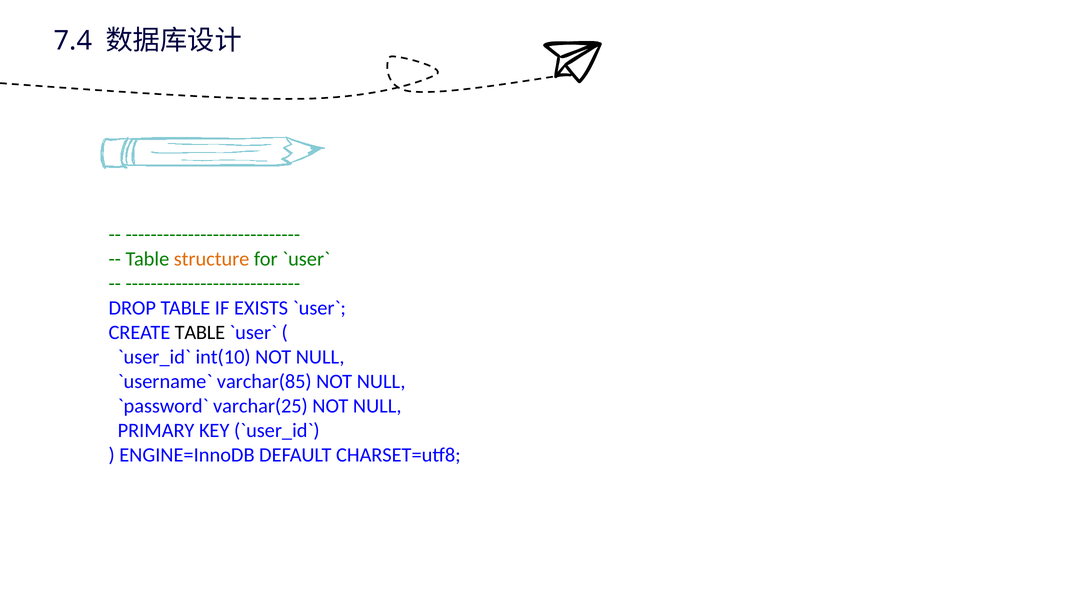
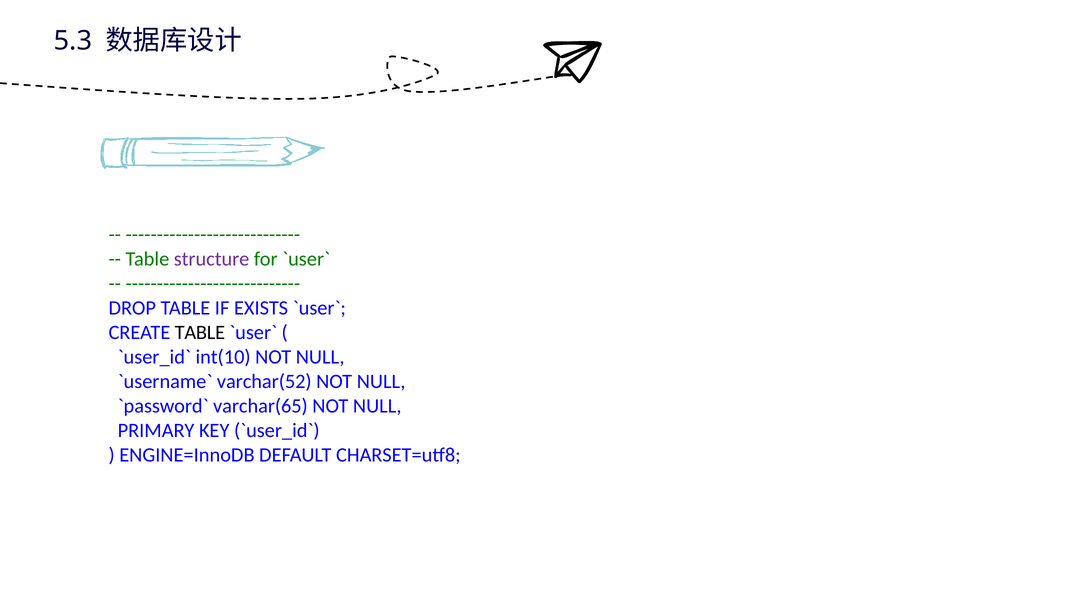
7.4: 7.4 -> 5.3 (73, 41)
structure colour: orange -> purple (212, 259)
varchar(85: varchar(85 -> varchar(52 (264, 381)
varchar(25: varchar(25 -> varchar(65 (260, 406)
